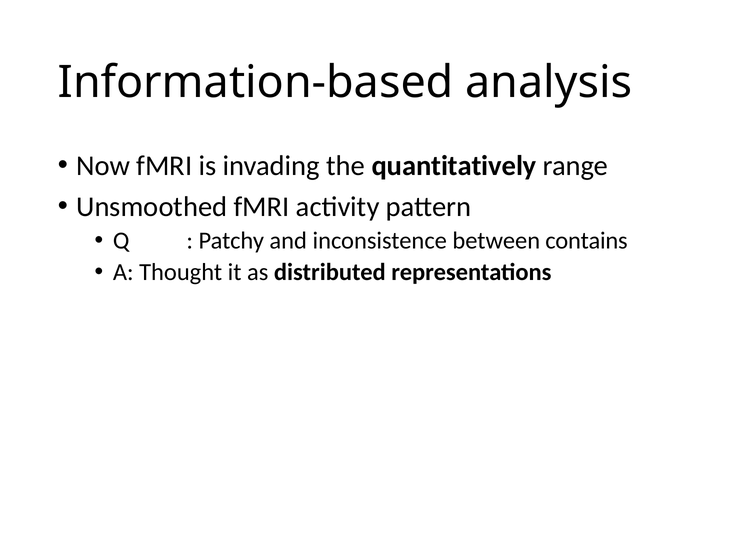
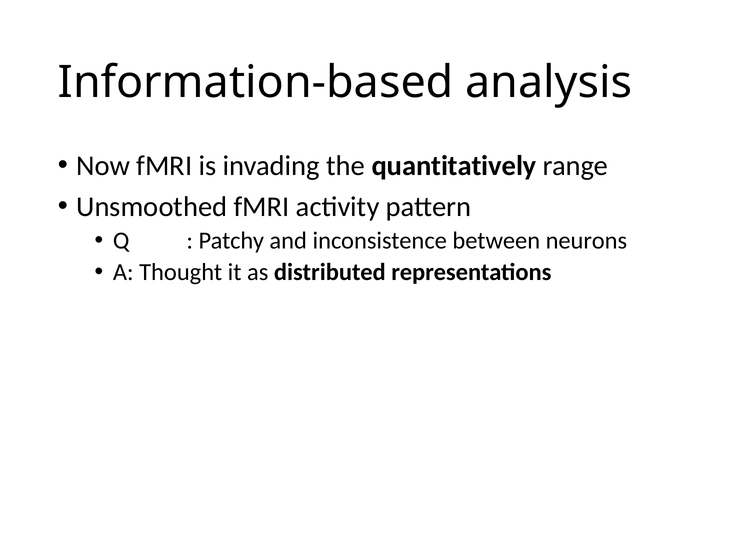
contains: contains -> neurons (586, 241)
